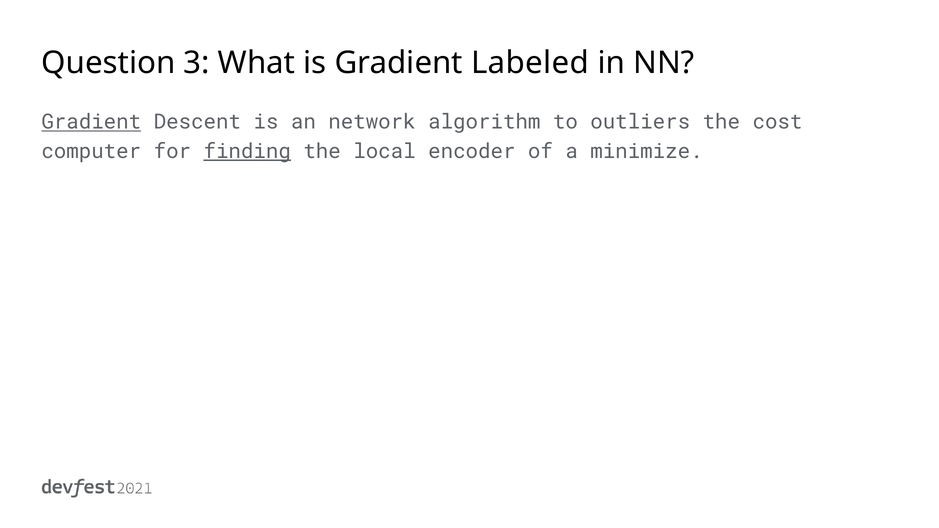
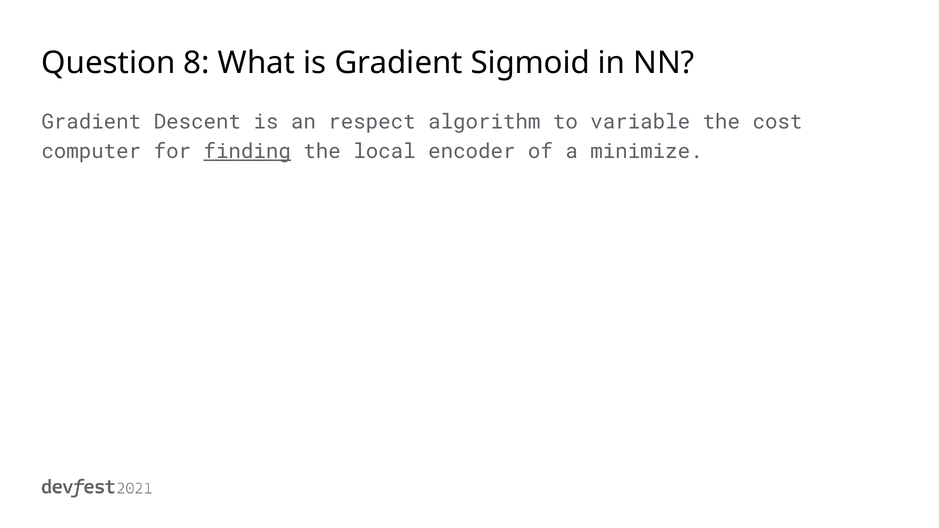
3: 3 -> 8 (197, 63)
Labeled: Labeled -> Sigmoid (530, 63)
Gradient underline: present -> none (91, 122)
network: network -> respect (372, 122)
outliers: outliers -> variable (640, 122)
